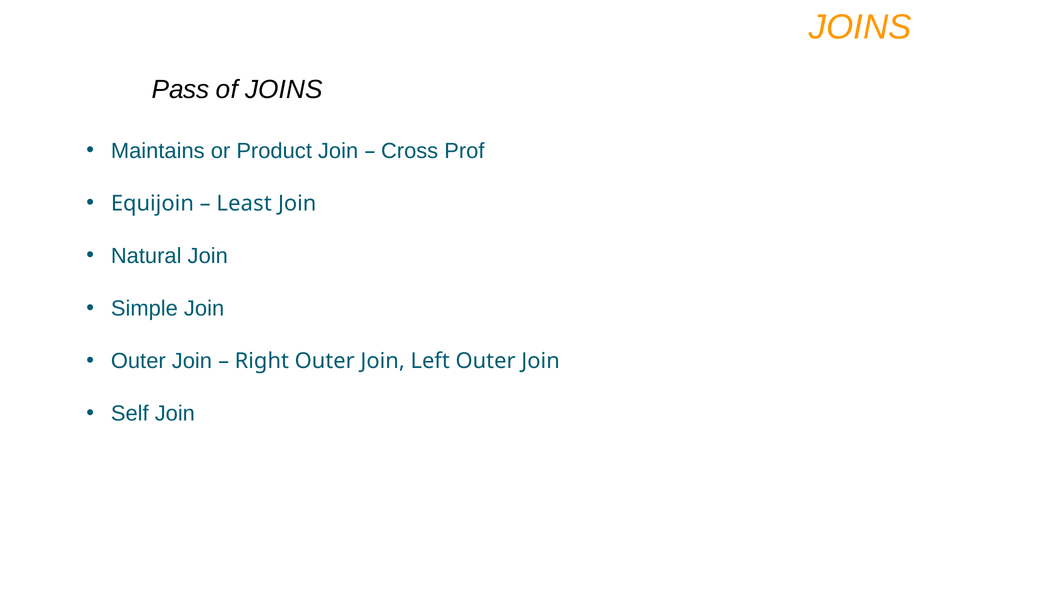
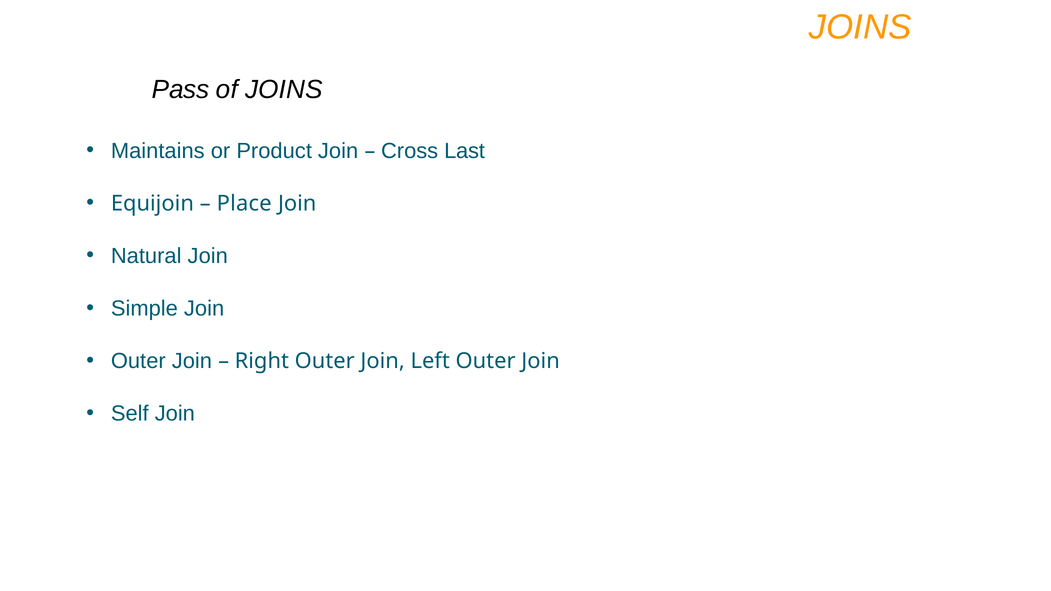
Prof: Prof -> Last (464, 151)
Least: Least -> Place (244, 203)
